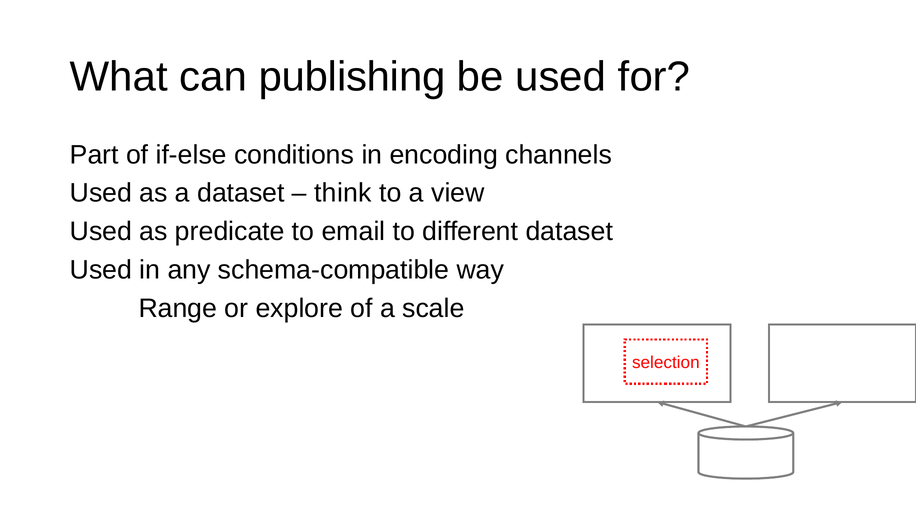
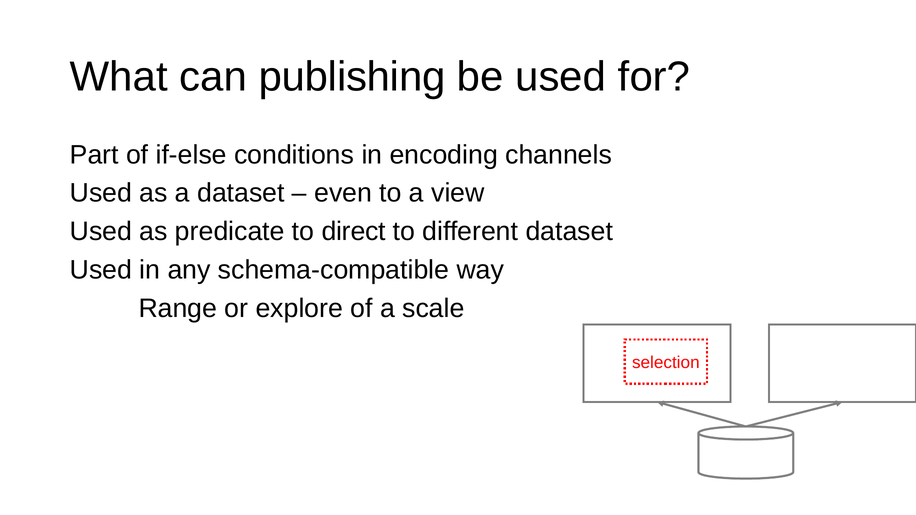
think: think -> even (343, 193)
email: email -> direct (354, 232)
